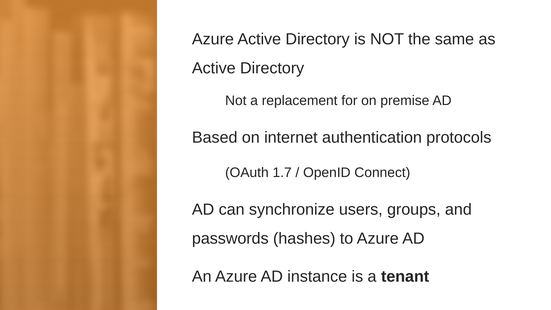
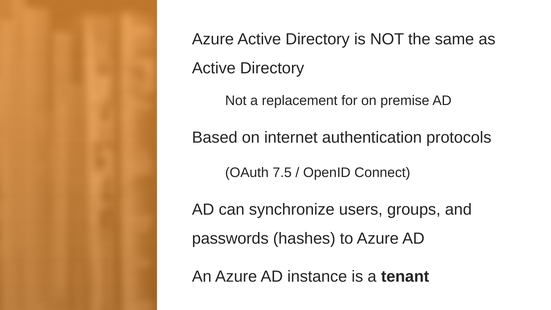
1.7: 1.7 -> 7.5 (282, 173)
